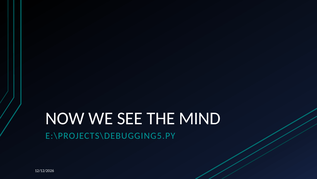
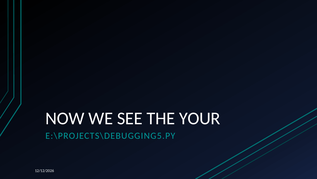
MIND: MIND -> YOUR (200, 118)
